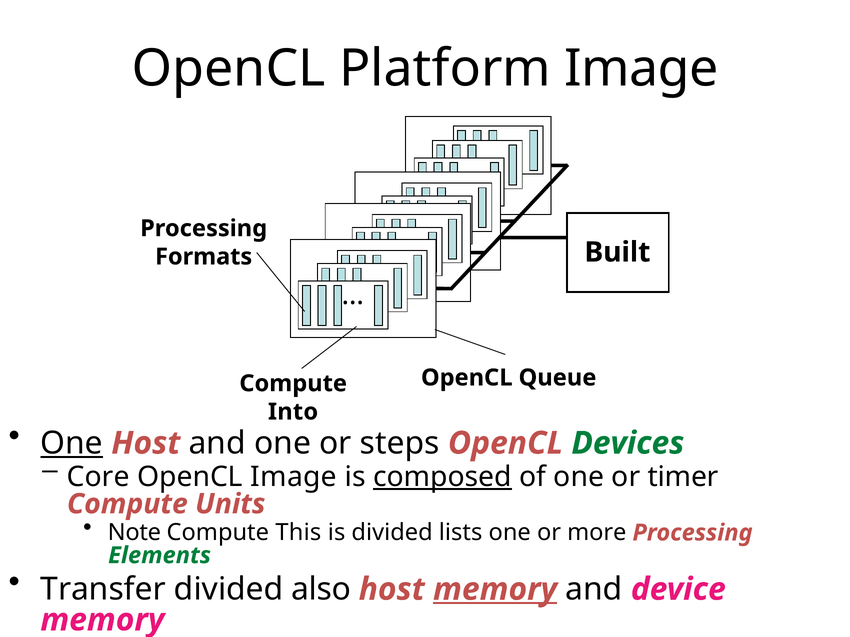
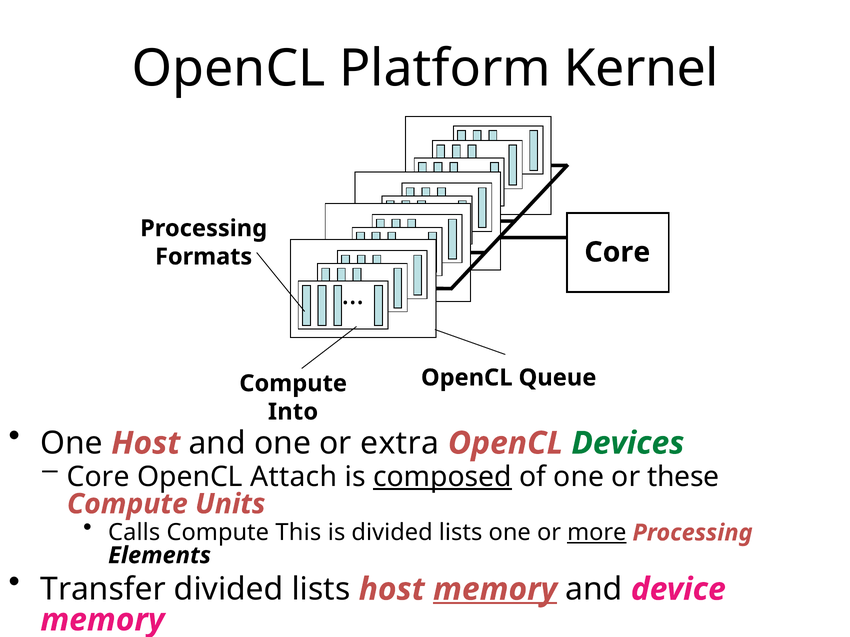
Platform Image: Image -> Kernel (641, 69)
Built: Built -> Core (617, 252)
One underline: present -> none (72, 443)
steps: steps -> extra (400, 443)
OpenCL Image: Image -> Attach (294, 477)
timer: timer -> these (683, 477)
Note: Note -> Calls (134, 533)
more underline: none -> present (597, 533)
Elements colour: green -> black (160, 556)
also: also -> lists (321, 590)
